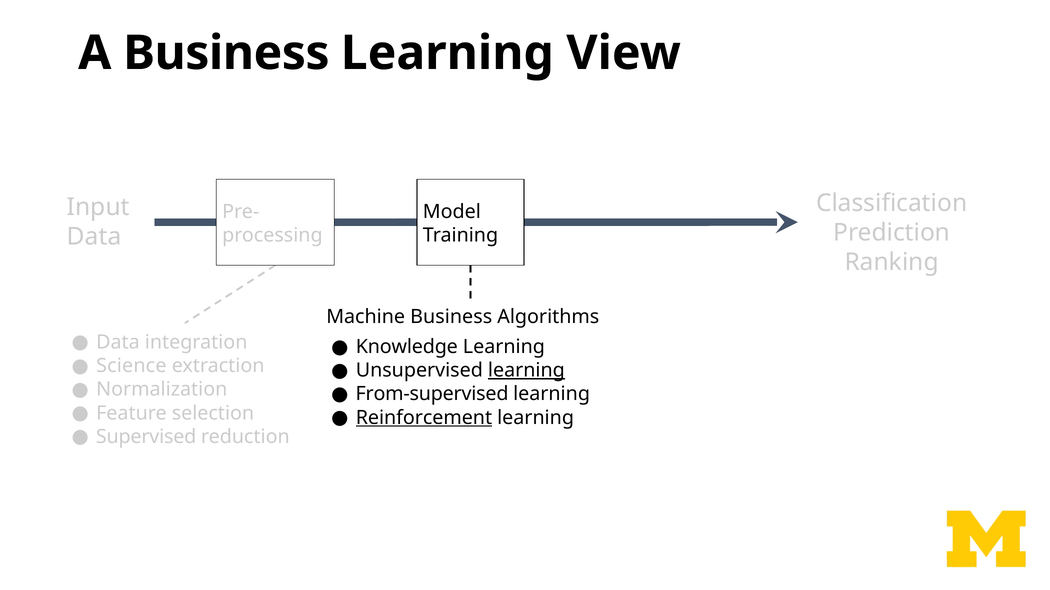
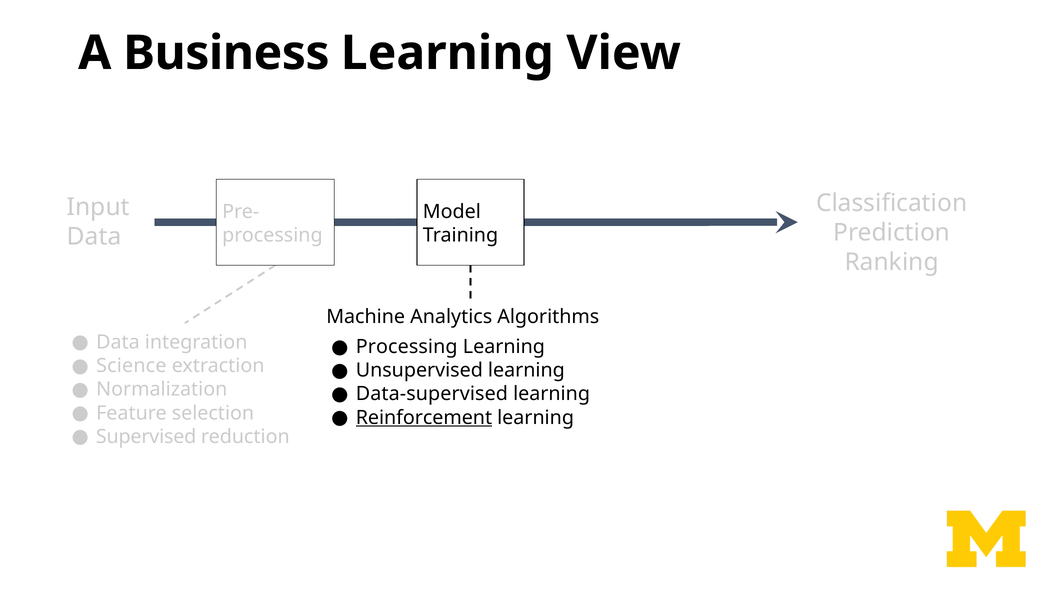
Machine Business: Business -> Analytics (451, 317)
Knowledge: Knowledge -> Processing (407, 347)
learning underline: present -> none (526, 371)
From-supervised: From-supervised -> Data-supervised (432, 394)
